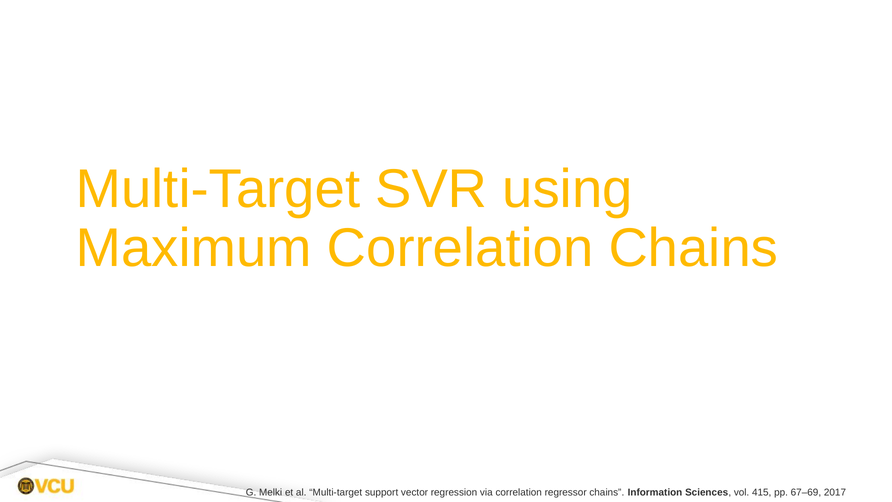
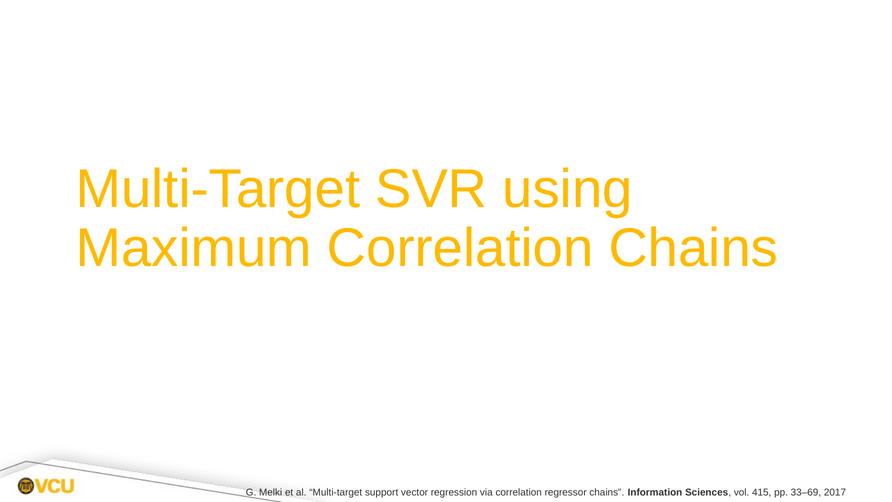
67–69: 67–69 -> 33–69 (806, 492)
